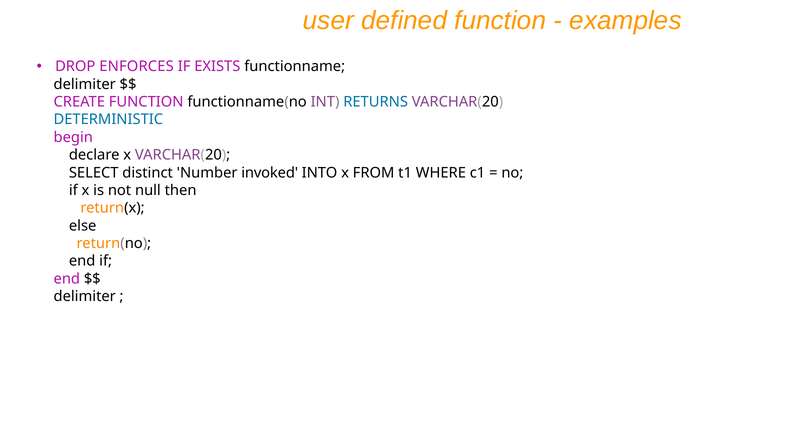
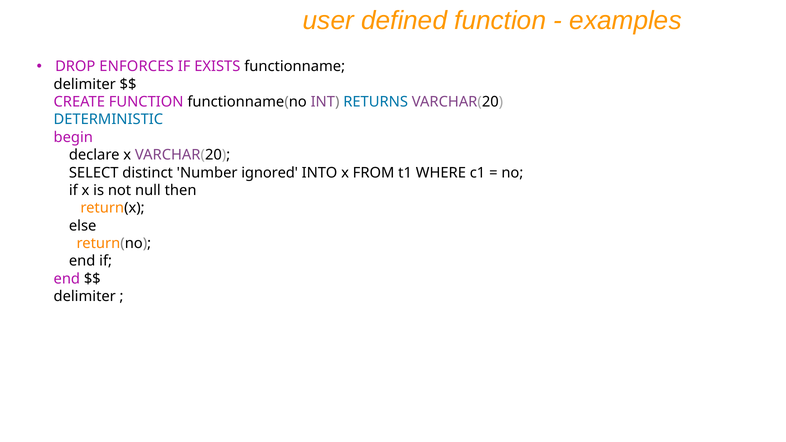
invoked: invoked -> ignored (270, 173)
